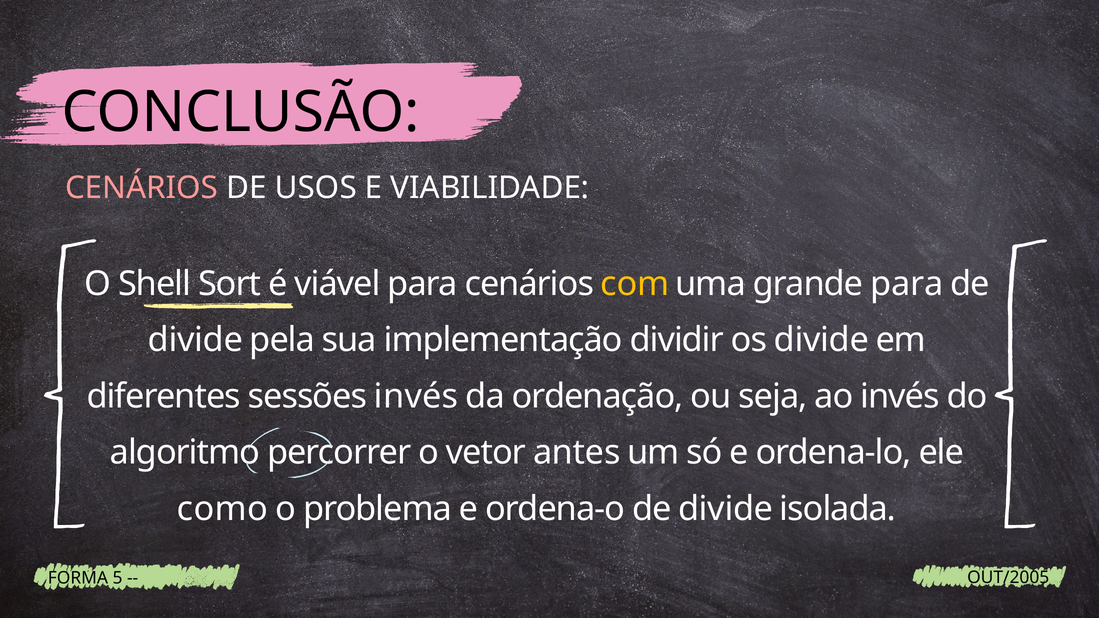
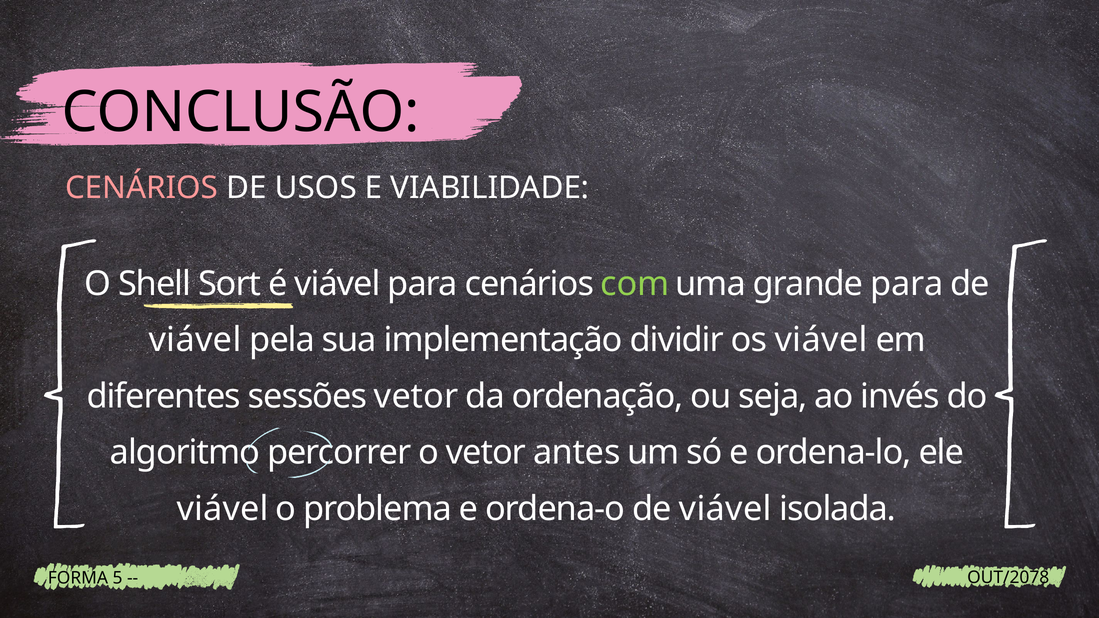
com colour: yellow -> light green (635, 284)
divide: divide -> viável (195, 340)
os divide: divide -> viável (821, 340)
sessões invés: invés -> vetor (416, 396)
como: como -> viável (223, 509)
ordena-o de divide: divide -> viável (725, 509)
OUT/2005: OUT/2005 -> OUT/2078 (1008, 578)
